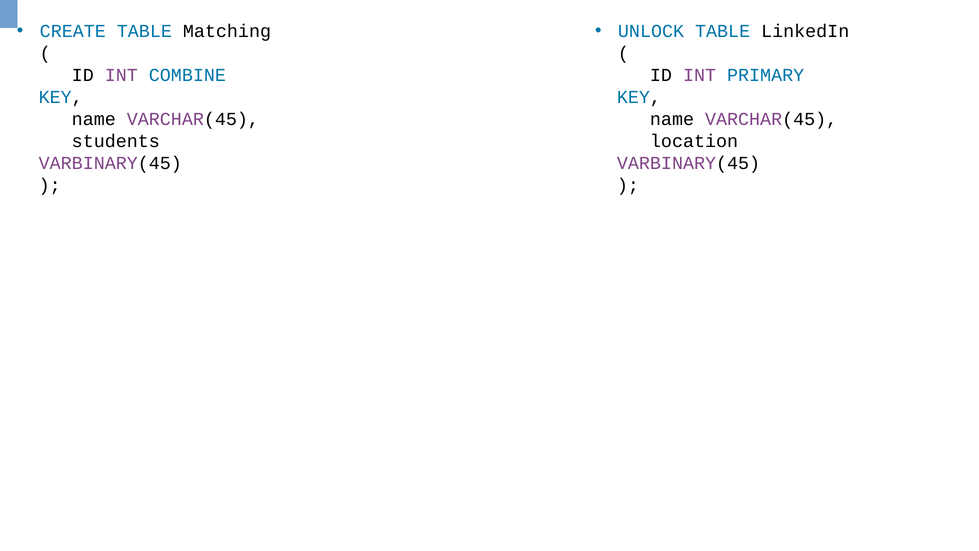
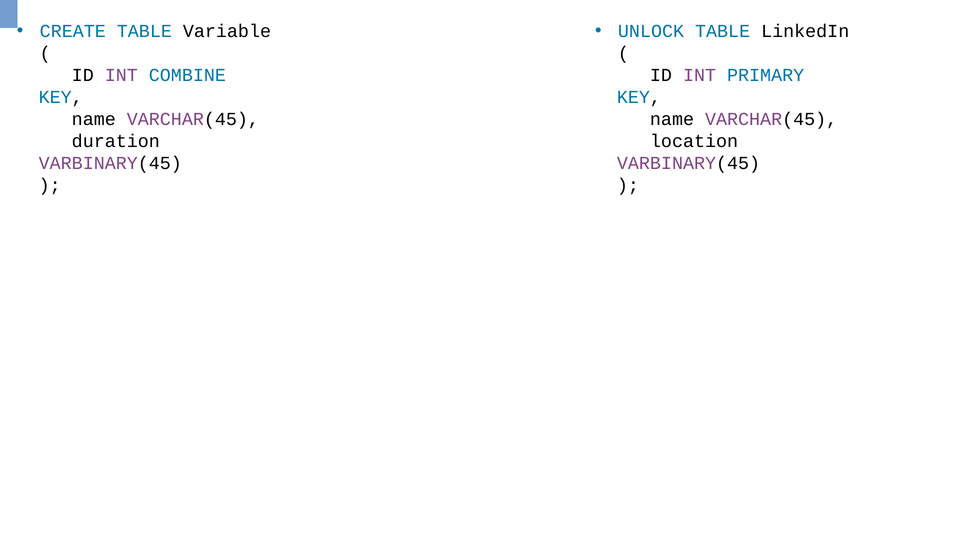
Matching: Matching -> Variable (227, 31)
students: students -> duration (116, 141)
